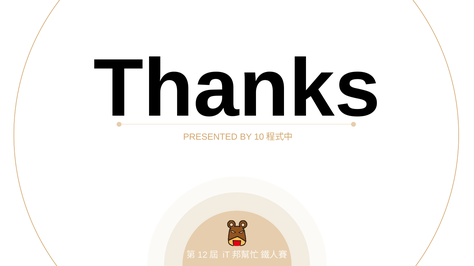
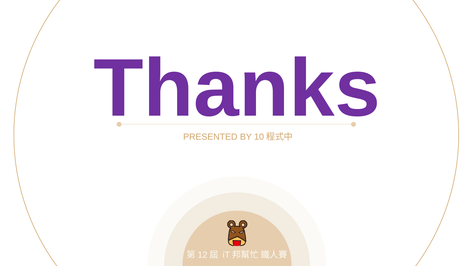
Thanks colour: black -> purple (237, 89)
